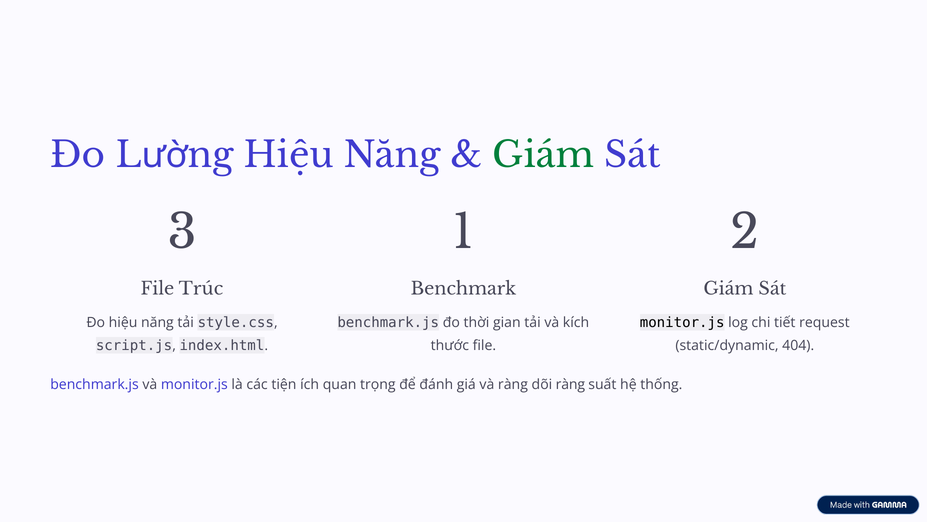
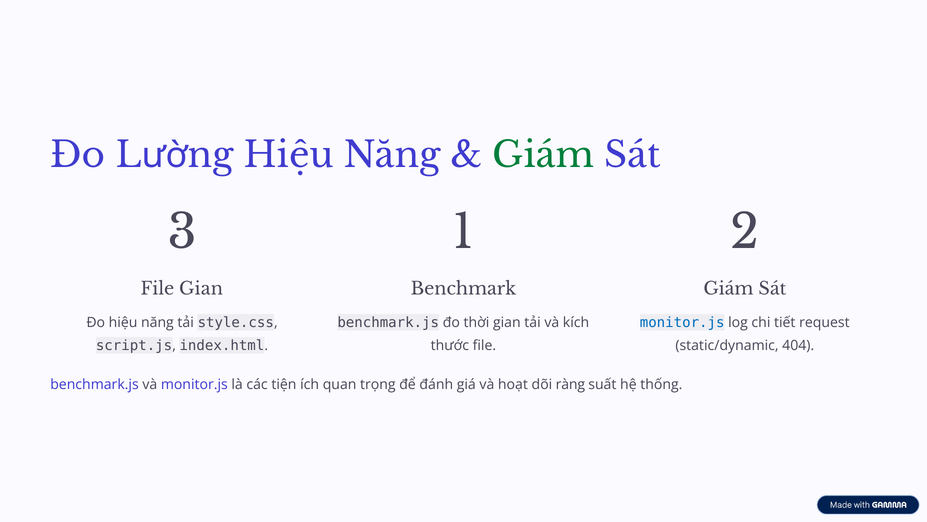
File Trúc: Trúc -> Gian (201, 288)
monitor.js colour: black -> blue (682, 322)
và ràng: ràng -> hoạt (513, 384)
